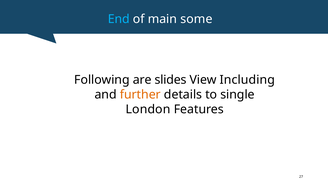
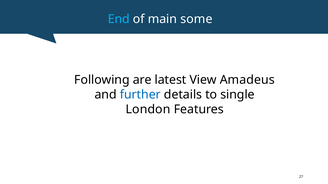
slides: slides -> latest (171, 80)
Including: Including -> Amadeus (247, 80)
further colour: orange -> blue (140, 95)
